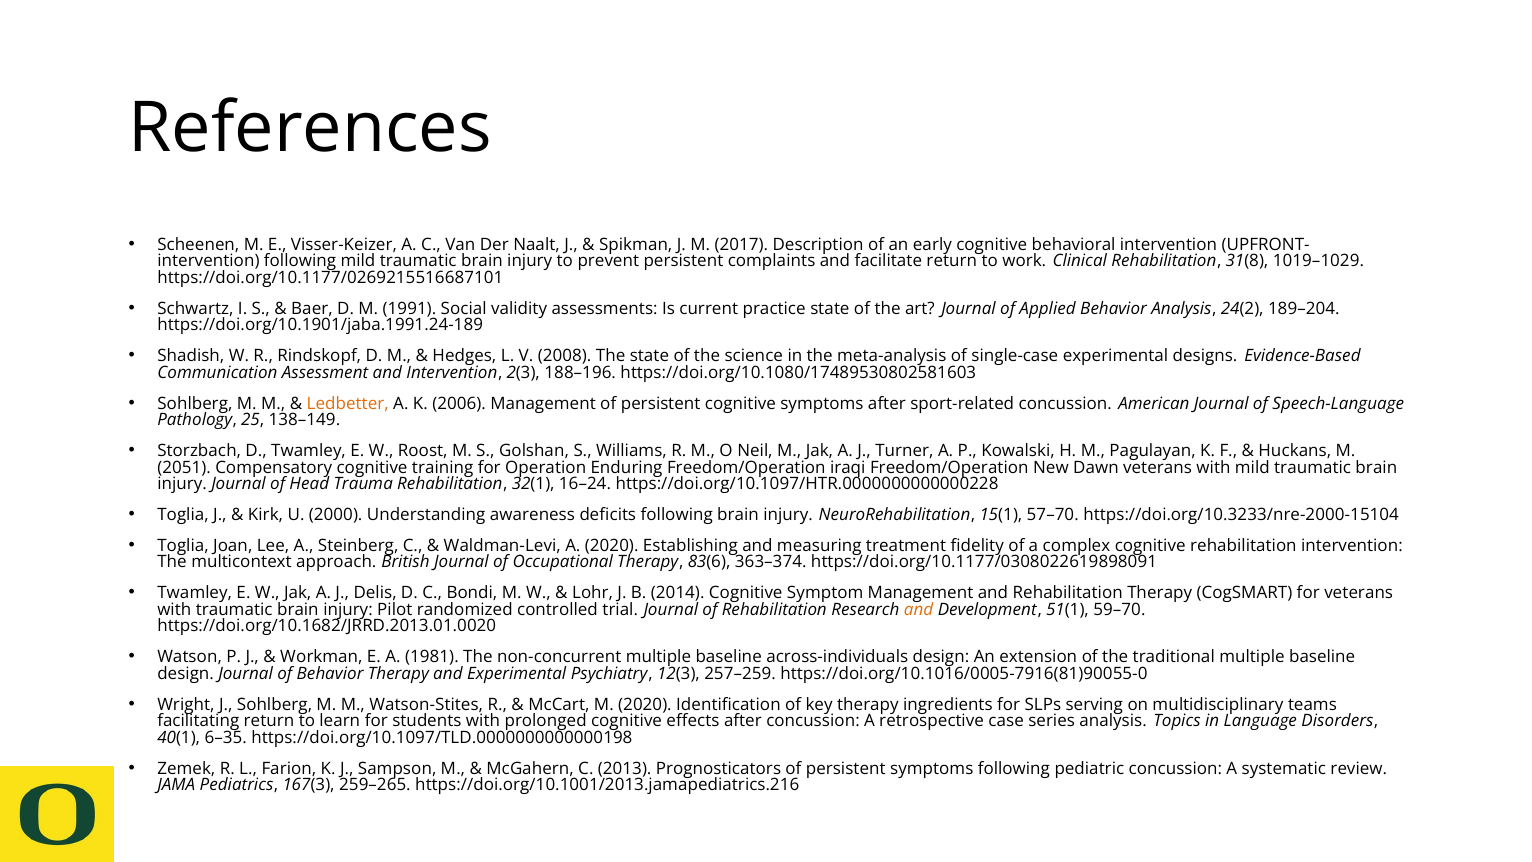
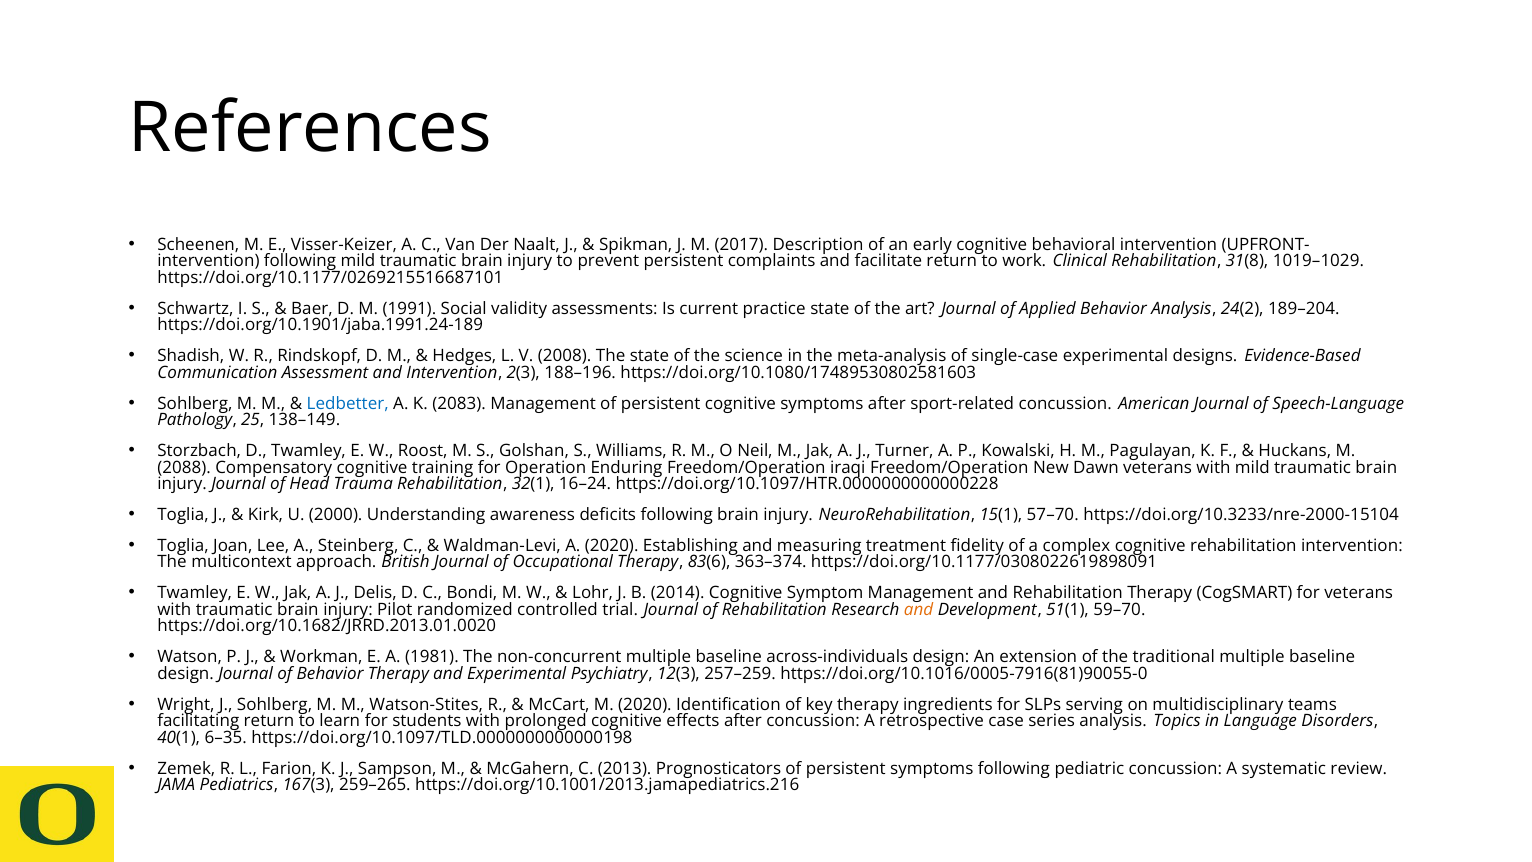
Ledbetter colour: orange -> blue (348, 403)
2006: 2006 -> 2083 (459, 403)
2051: 2051 -> 2088 (184, 467)
